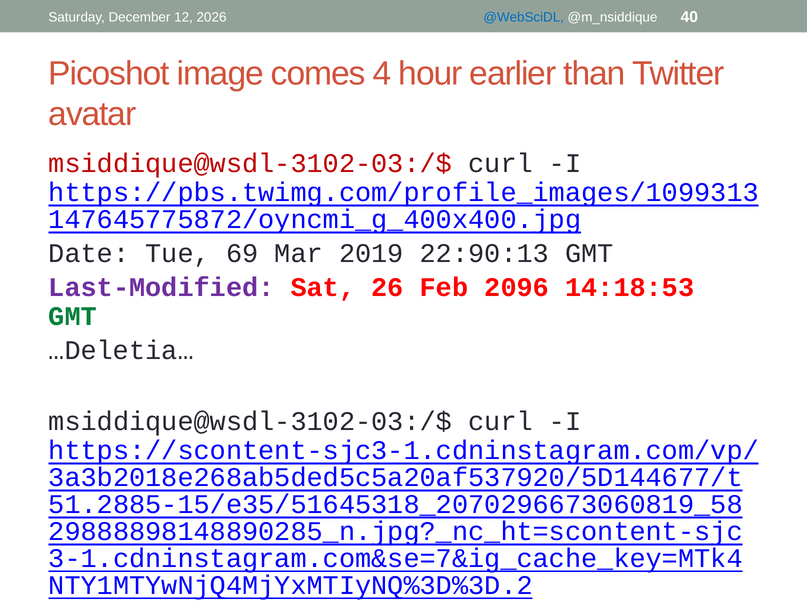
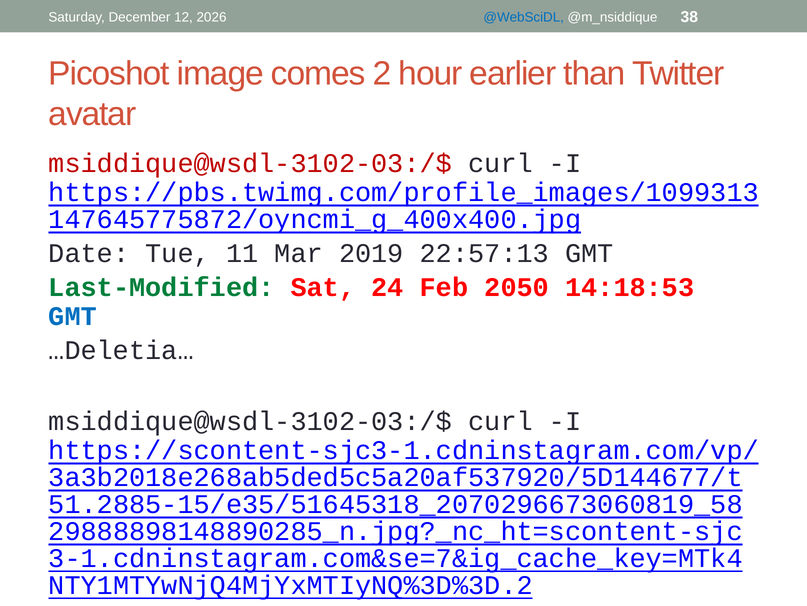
40: 40 -> 38 (689, 17)
4: 4 -> 2 (382, 74)
69: 69 -> 11 (242, 253)
22:90:13: 22:90:13 -> 22:57:13 (484, 253)
Last-Modified colour: purple -> green (161, 287)
26: 26 -> 24 (387, 287)
2096: 2096 -> 2050 (517, 287)
GMT colour: green -> blue (73, 316)
